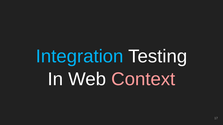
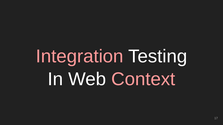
Integration colour: light blue -> pink (80, 57)
